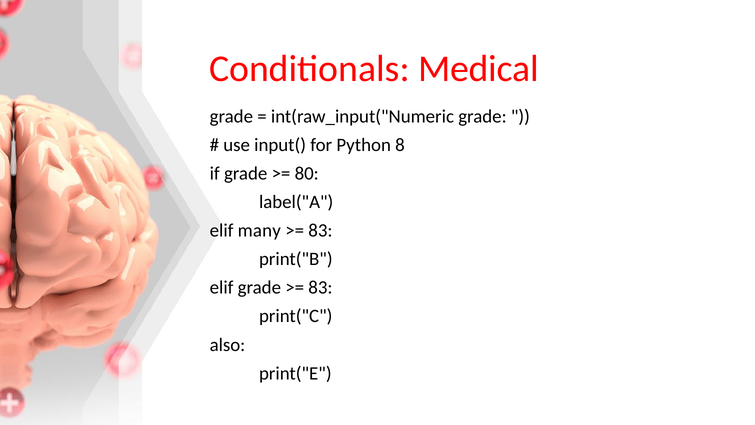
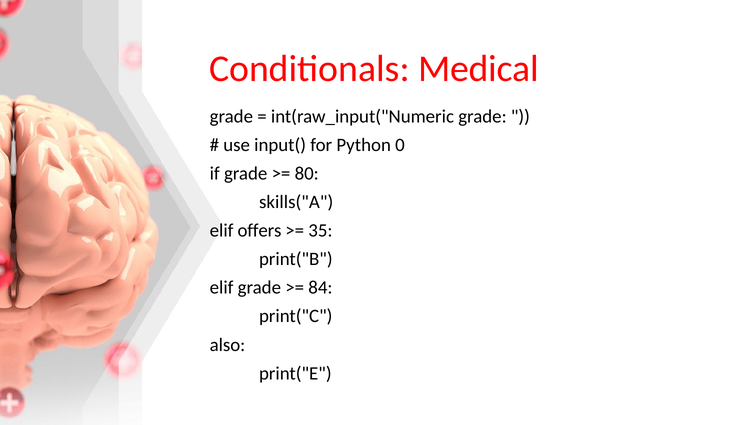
8: 8 -> 0 (400, 145)
label("A: label("A -> skills("A (296, 202)
many: many -> offers (259, 230)
83: 83 -> 35 (320, 230)
83: 83 -> 84 (320, 287)
